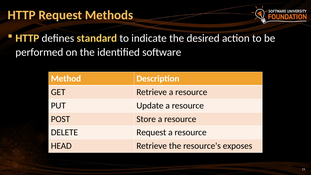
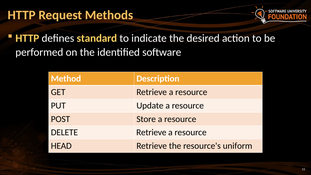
DELETE Request: Request -> Retrieve (151, 132)
exposes: exposes -> uniform (238, 146)
